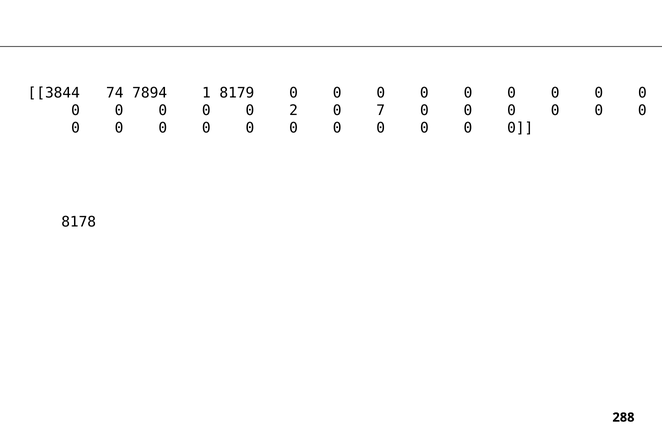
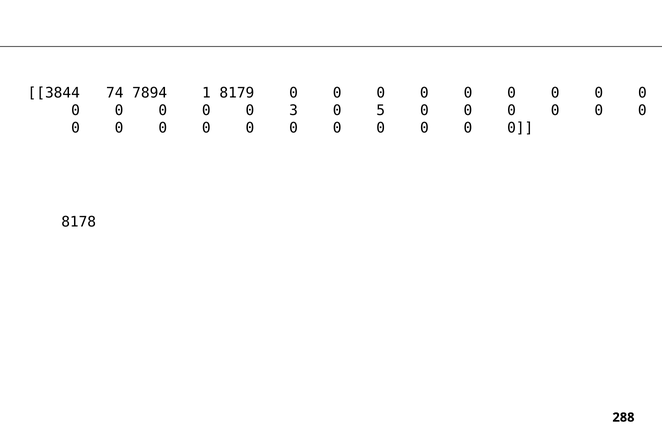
2: 2 -> 3 (294, 110)
7: 7 -> 5 (381, 110)
